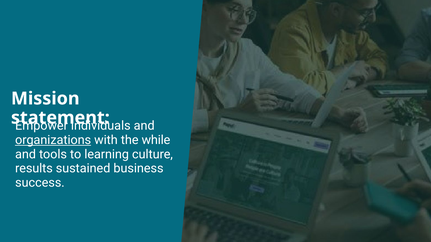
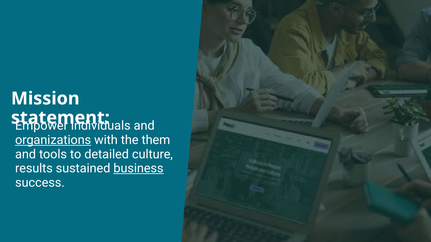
while: while -> them (156, 140)
learning: learning -> detailed (107, 154)
business underline: none -> present (139, 169)
